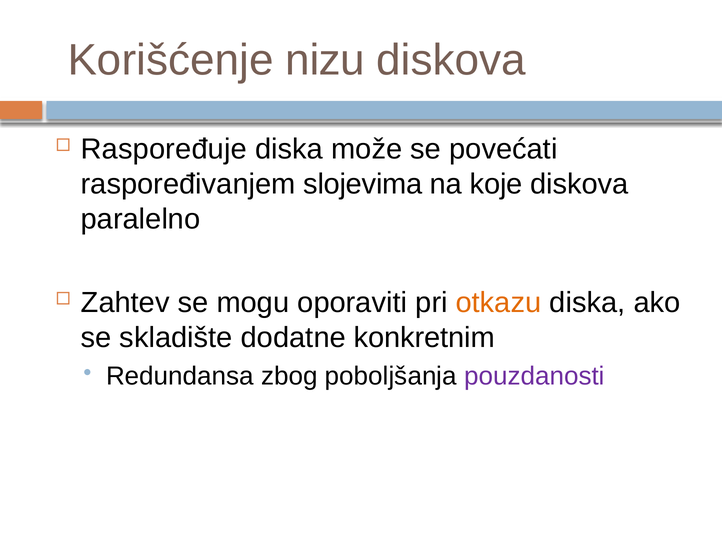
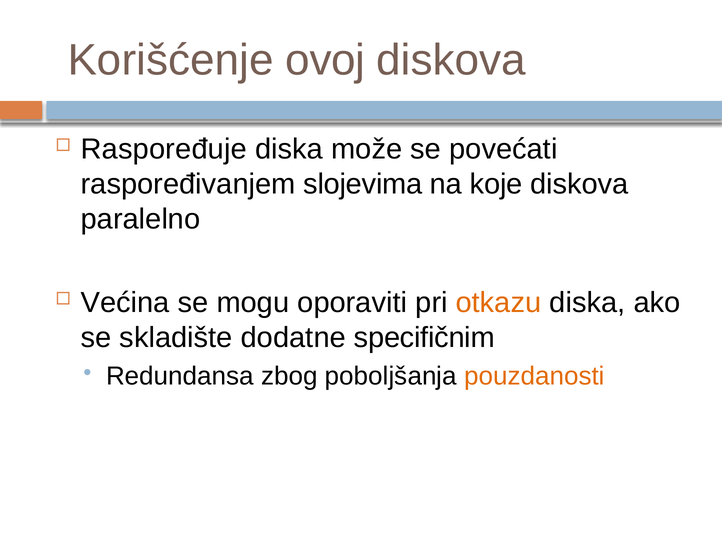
nizu: nizu -> ovoj (325, 60)
Zahtev: Zahtev -> Većina (125, 303)
konkretnim: konkretnim -> specifičnim (424, 338)
pouzdanosti colour: purple -> orange (534, 376)
